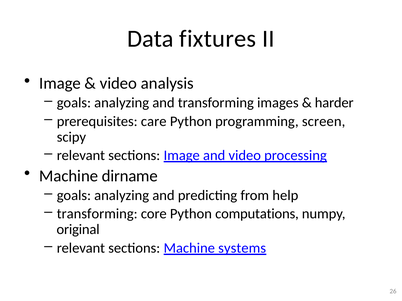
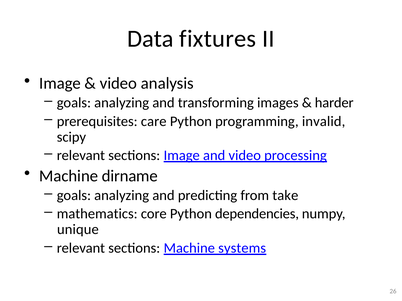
screen: screen -> invalid (324, 121)
help: help -> take (285, 196)
transforming: transforming -> mathematics (97, 214)
computations: computations -> dependencies (257, 214)
original: original -> unique (78, 230)
